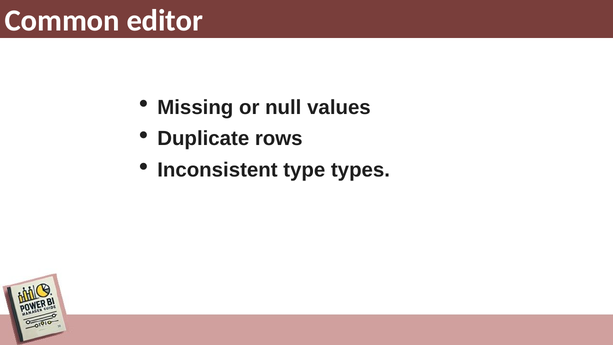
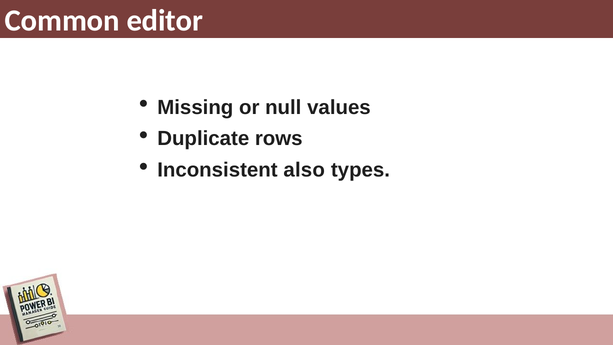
type: type -> also (304, 170)
